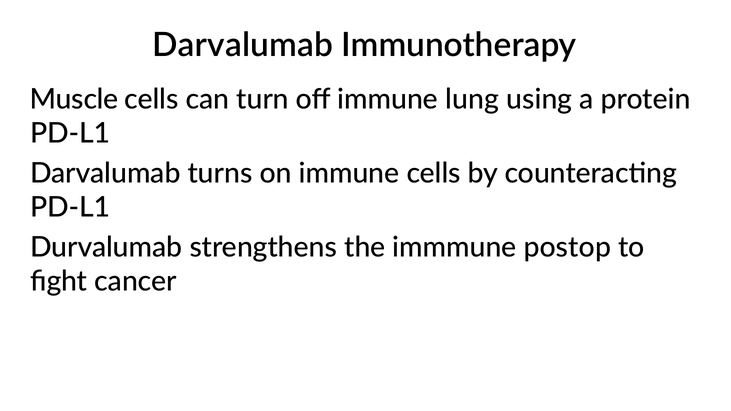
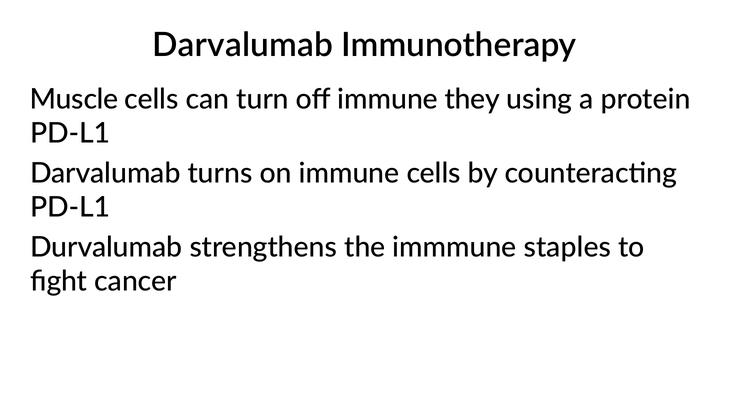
lung: lung -> they (472, 99)
postop: postop -> staples (567, 247)
